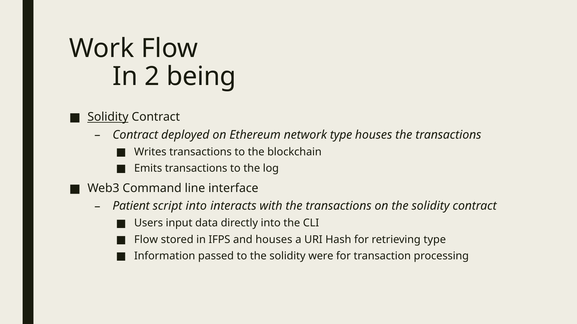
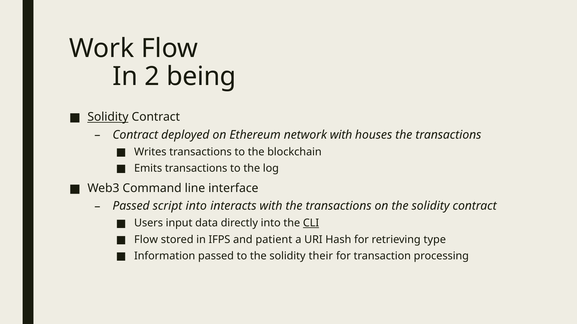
network type: type -> with (341, 135)
Patient: Patient -> Passed (131, 206)
CLI underline: none -> present (311, 223)
and houses: houses -> patient (274, 240)
were: were -> their (321, 256)
